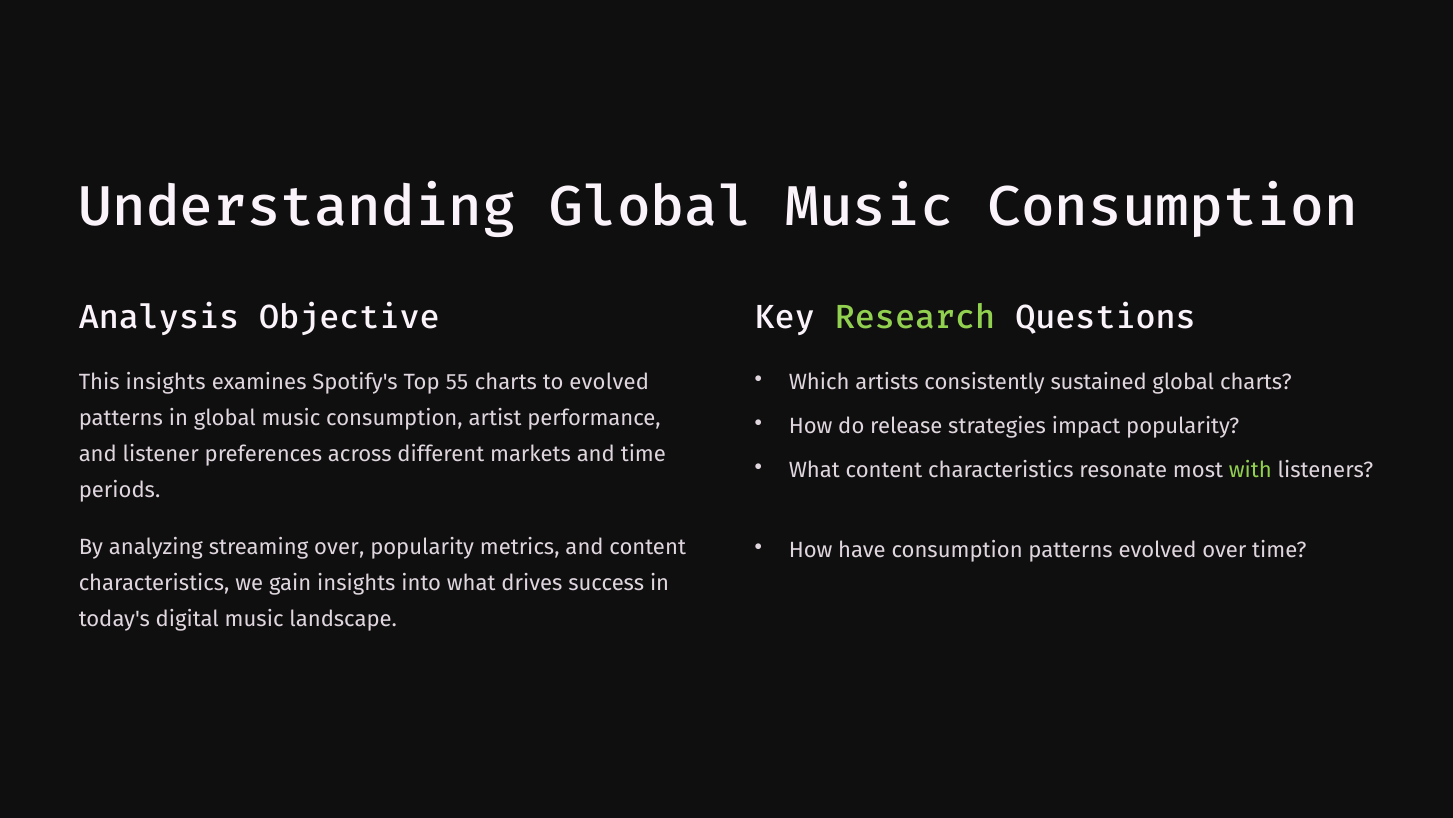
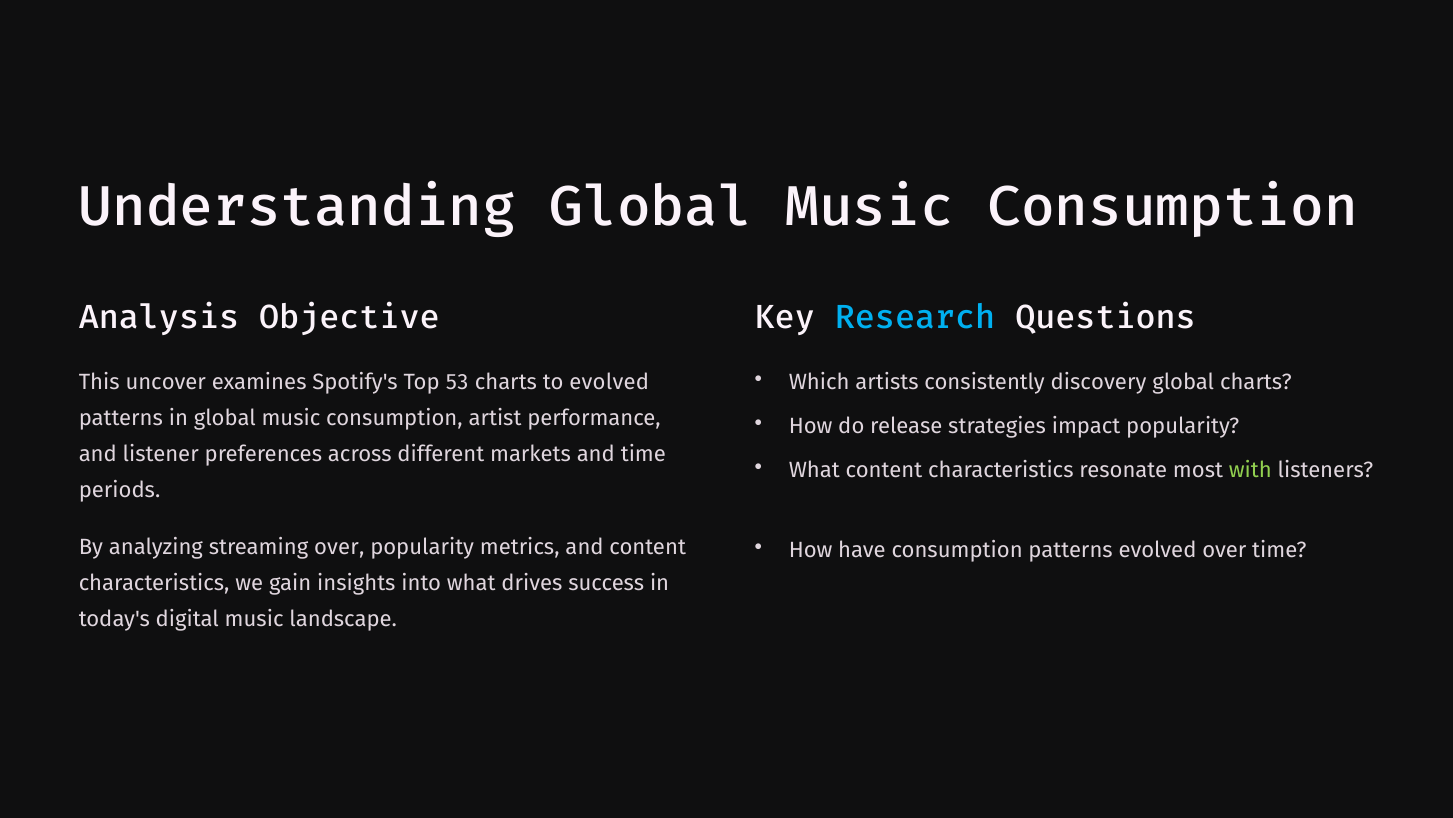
Research colour: light green -> light blue (915, 317)
sustained: sustained -> discovery (1099, 382)
This insights: insights -> uncover (166, 382)
55: 55 -> 53 (457, 382)
